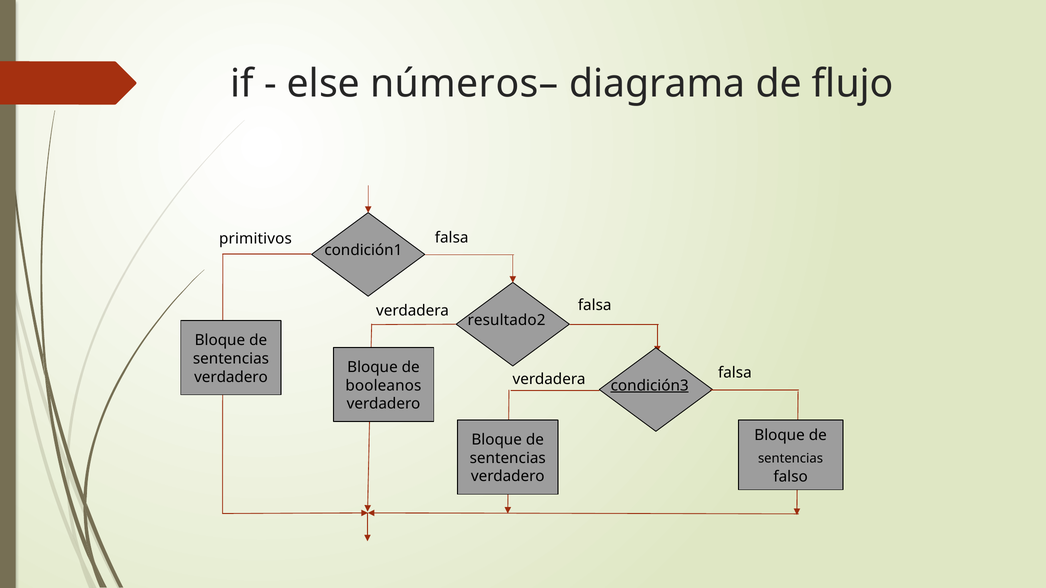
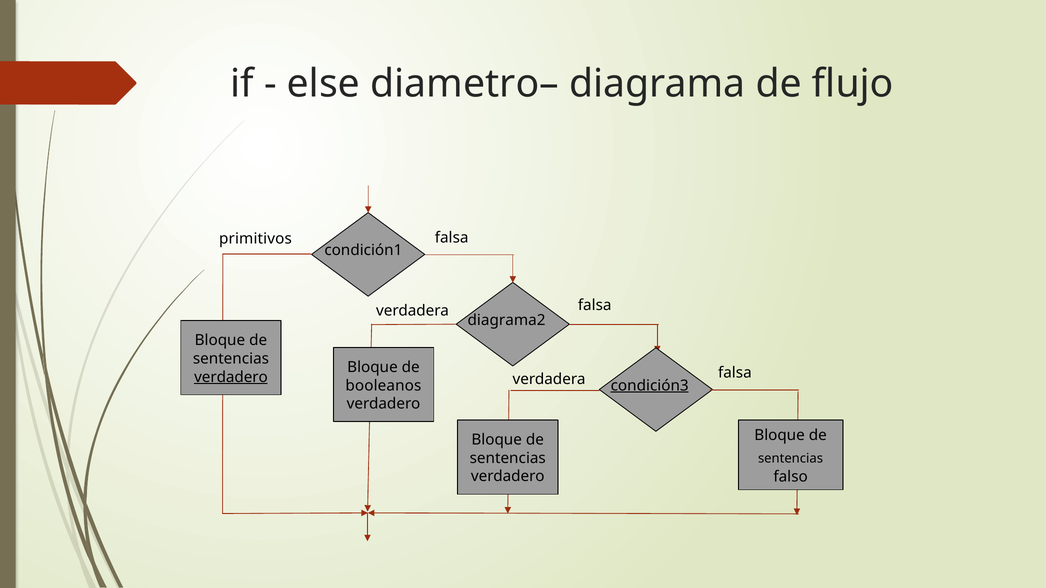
números–: números– -> diametro– (465, 84)
resultado2: resultado2 -> diagrama2 (507, 320)
verdadero underline: none -> present (231, 377)
